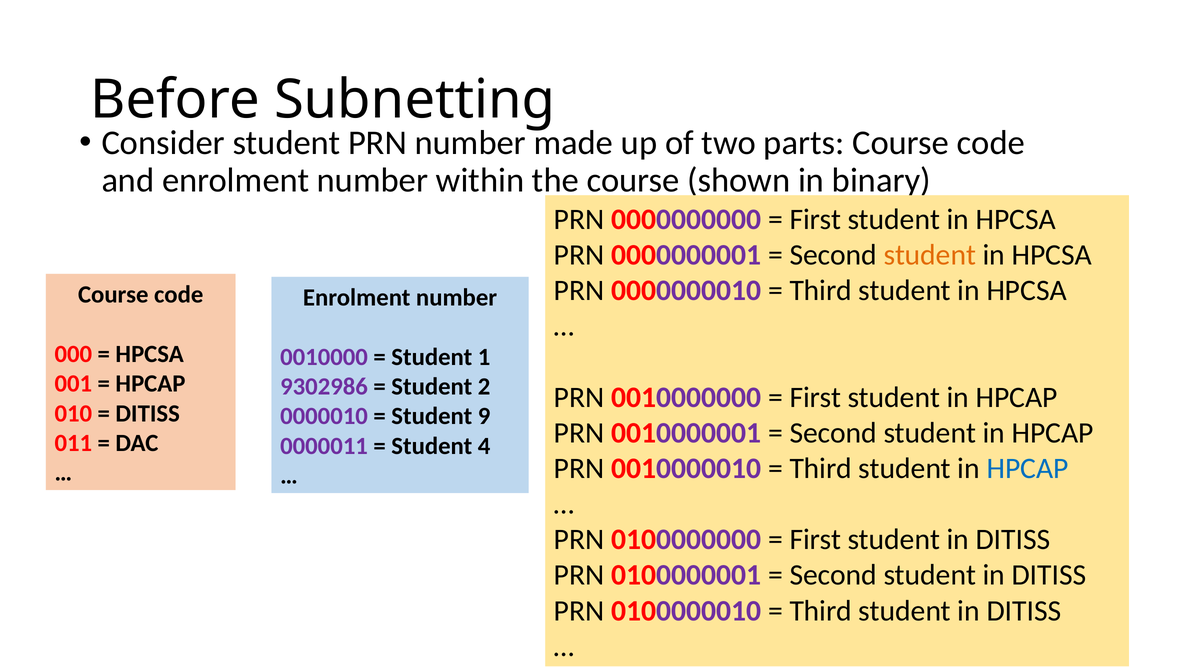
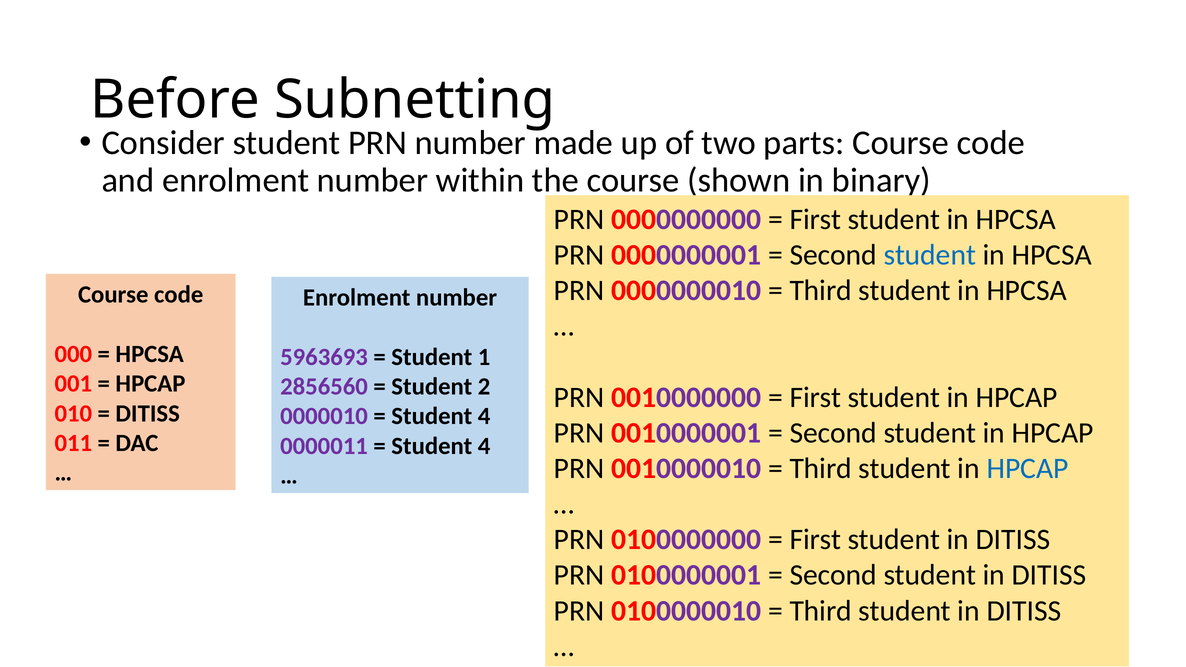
student colour: orange -> blue (930, 255)
0010000: 0010000 -> 5963693 (324, 357)
9302986: 9302986 -> 2856560 (324, 387)
9: 9 -> 4 (484, 416)
